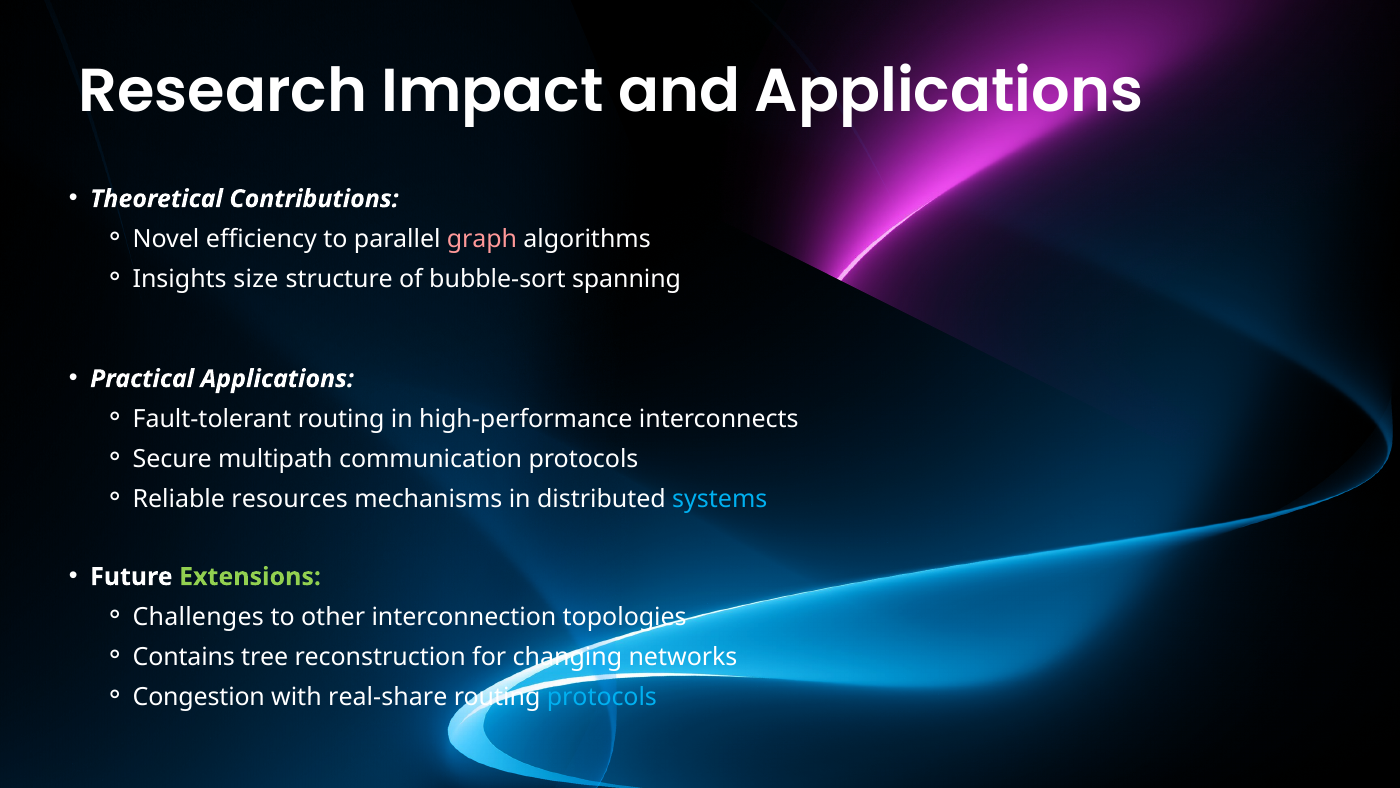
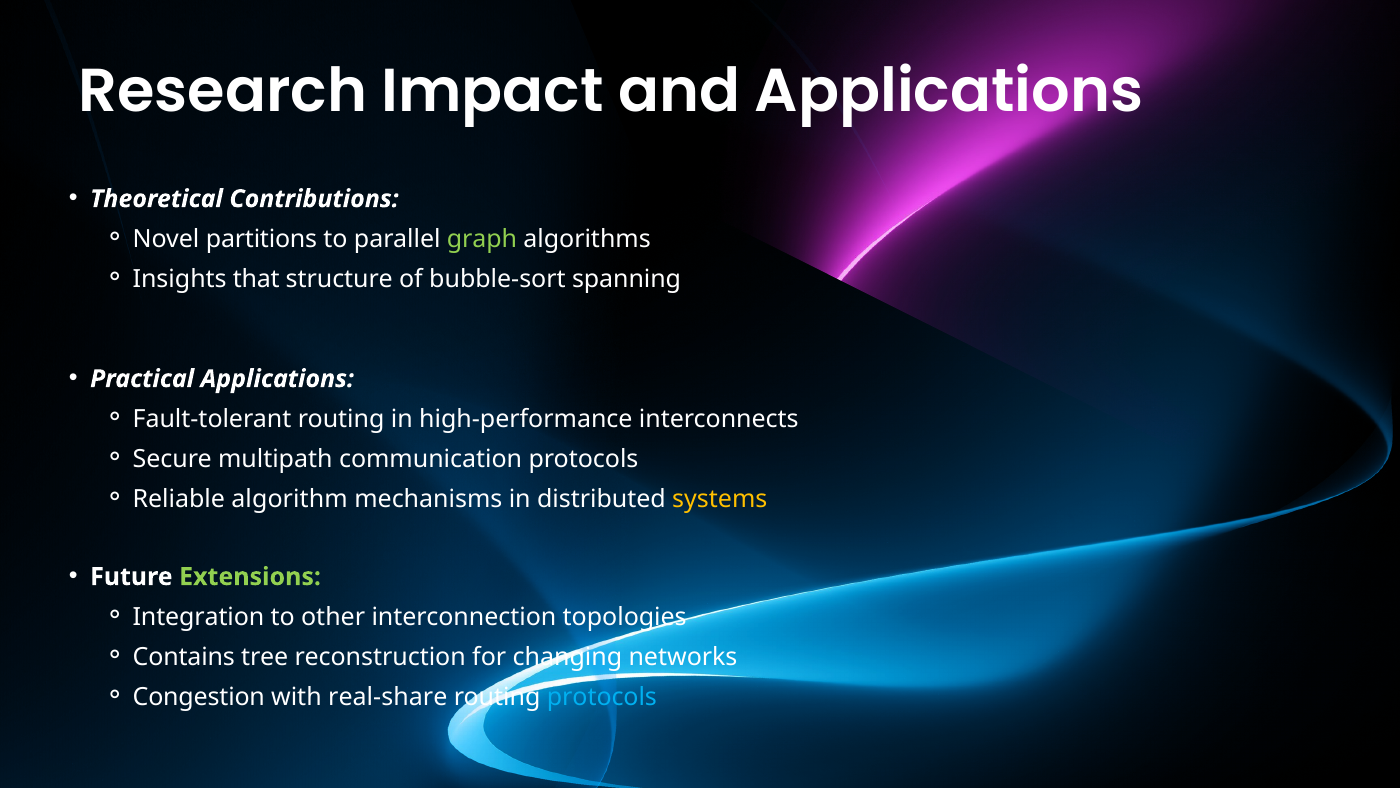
efficiency: efficiency -> partitions (262, 239)
graph colour: pink -> light green (482, 239)
size: size -> that (256, 279)
resources: resources -> algorithm (290, 499)
systems colour: light blue -> yellow (720, 499)
Challenges: Challenges -> Integration (198, 616)
